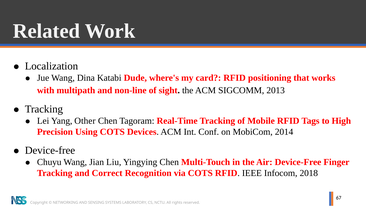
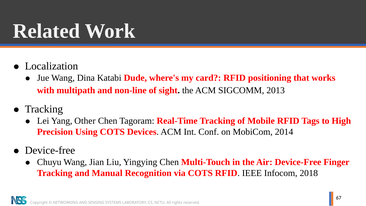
Correct: Correct -> Manual (107, 173)
